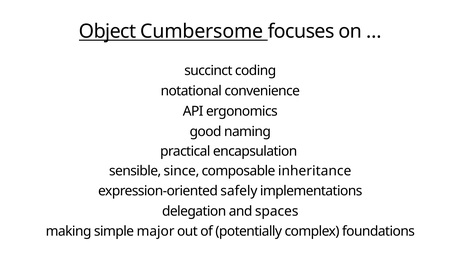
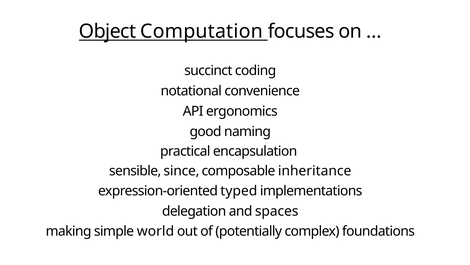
Cumbersome: Cumbersome -> Computation (202, 31)
safely: safely -> typed (239, 191)
major: major -> world (155, 231)
